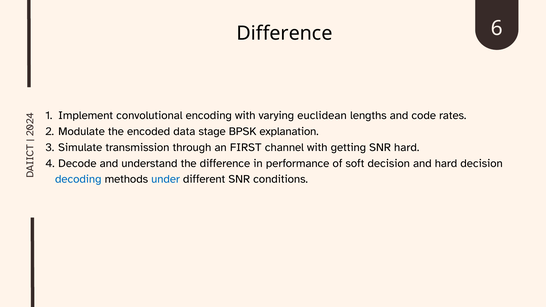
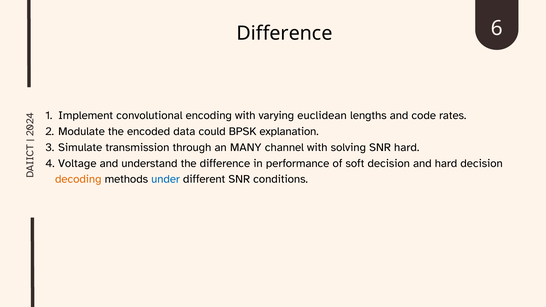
stage: stage -> could (212, 132)
FIRST: FIRST -> MANY (246, 147)
getting: getting -> solving (348, 147)
Decode: Decode -> Voltage (77, 163)
decoding colour: blue -> orange (78, 179)
